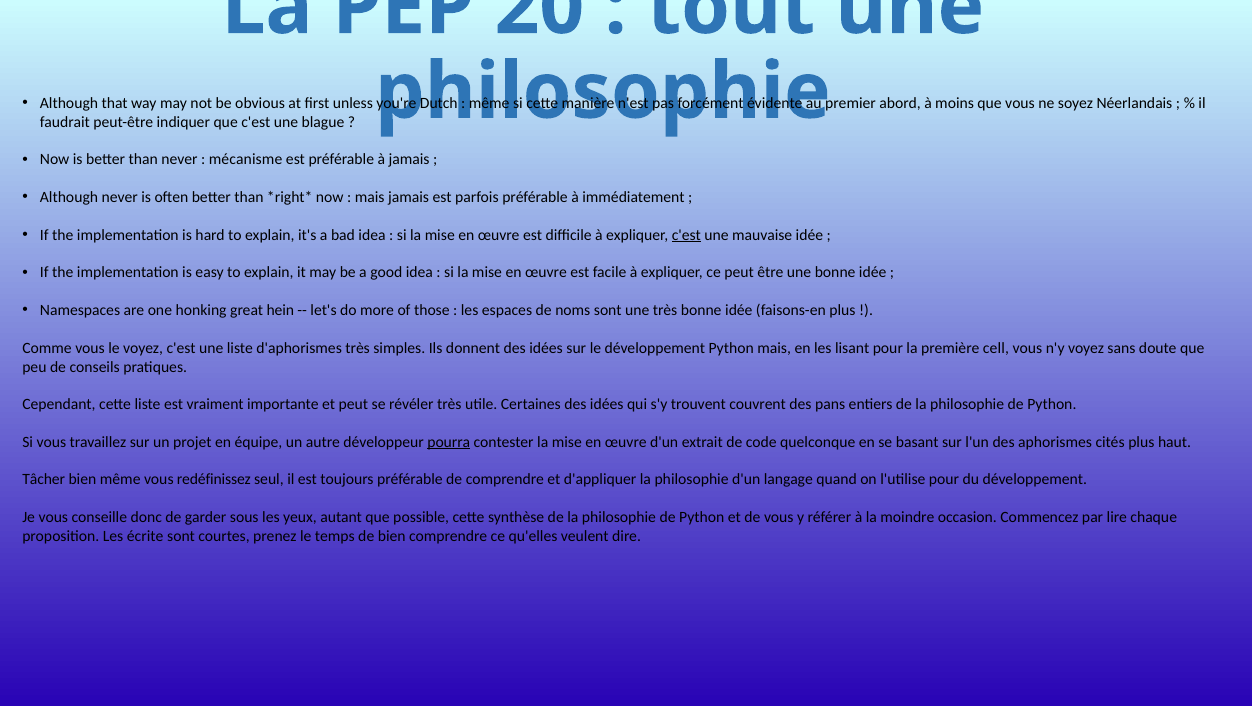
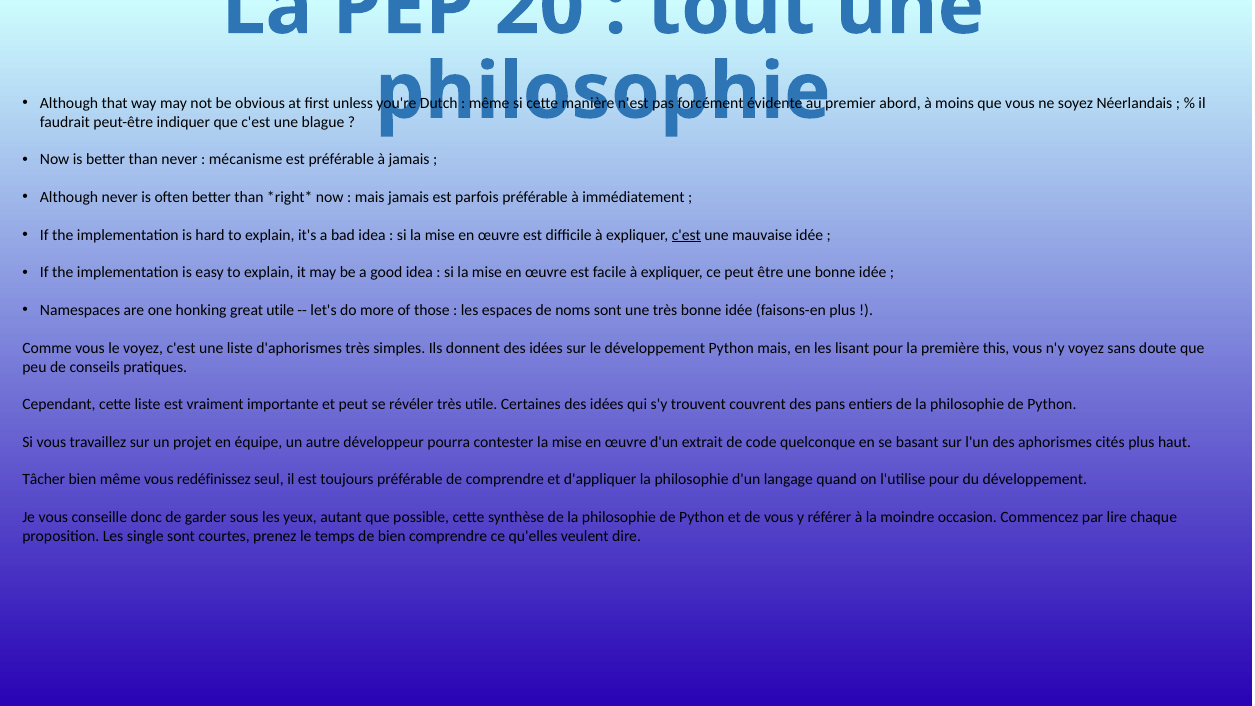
great hein: hein -> utile (280, 310)
cell: cell -> this (996, 348)
pourra underline: present -> none (449, 442)
écrite: écrite -> single (145, 536)
